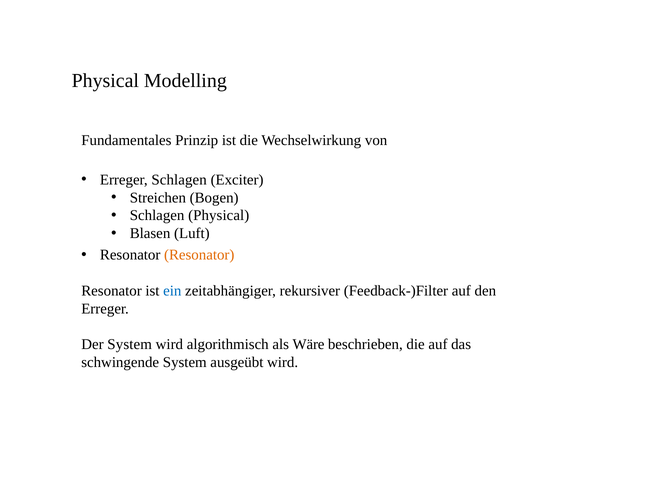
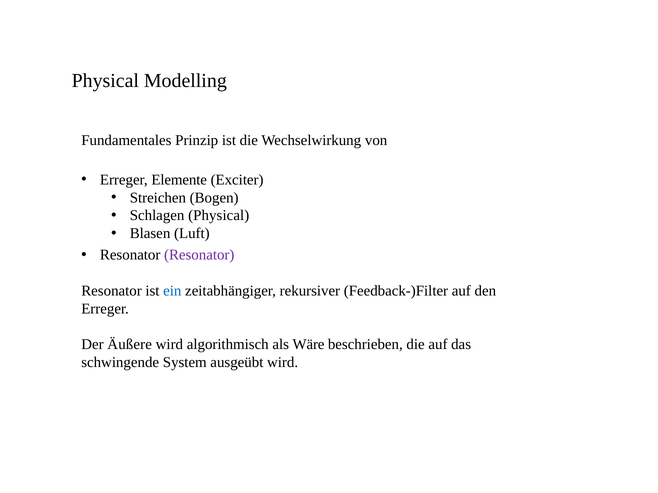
Erreger Schlagen: Schlagen -> Elemente (179, 180)
Resonator colour: orange -> purple (199, 255)
Der System: System -> Äußere (130, 345)
